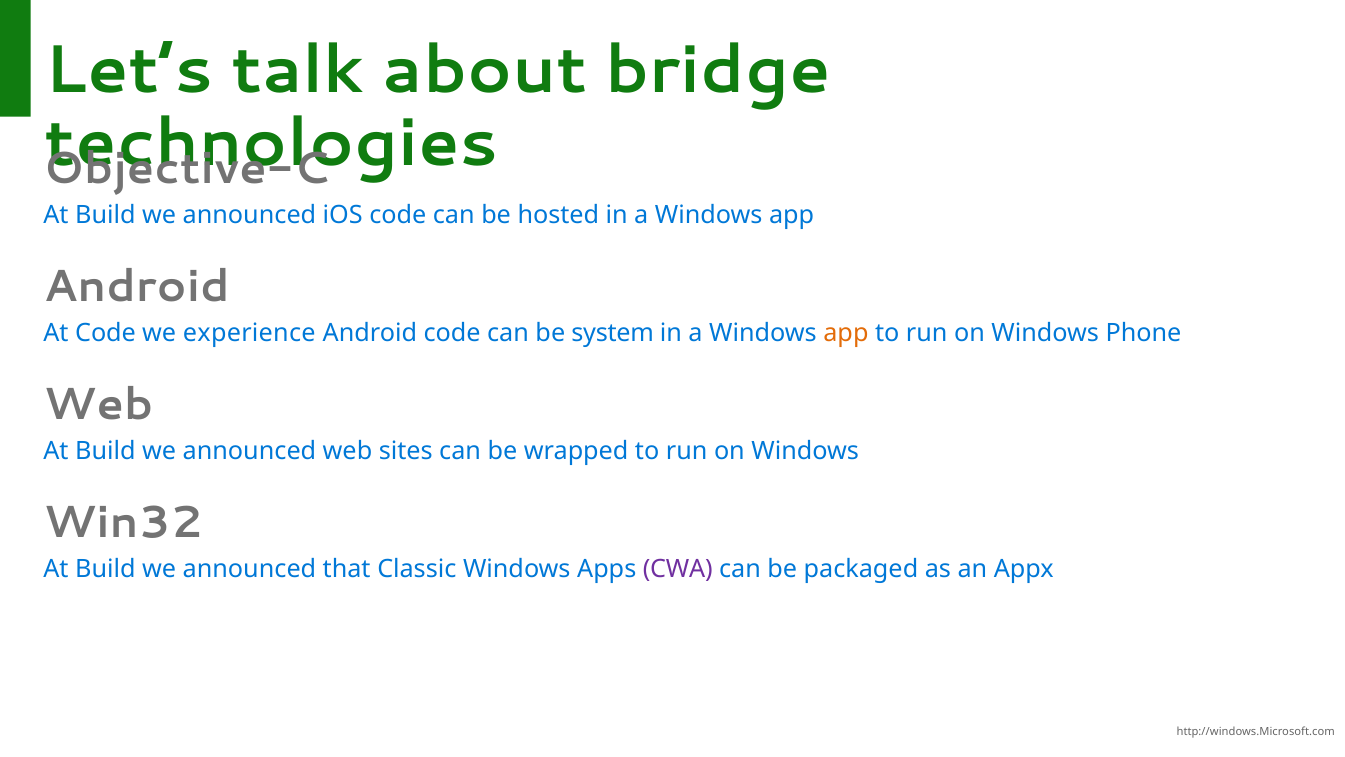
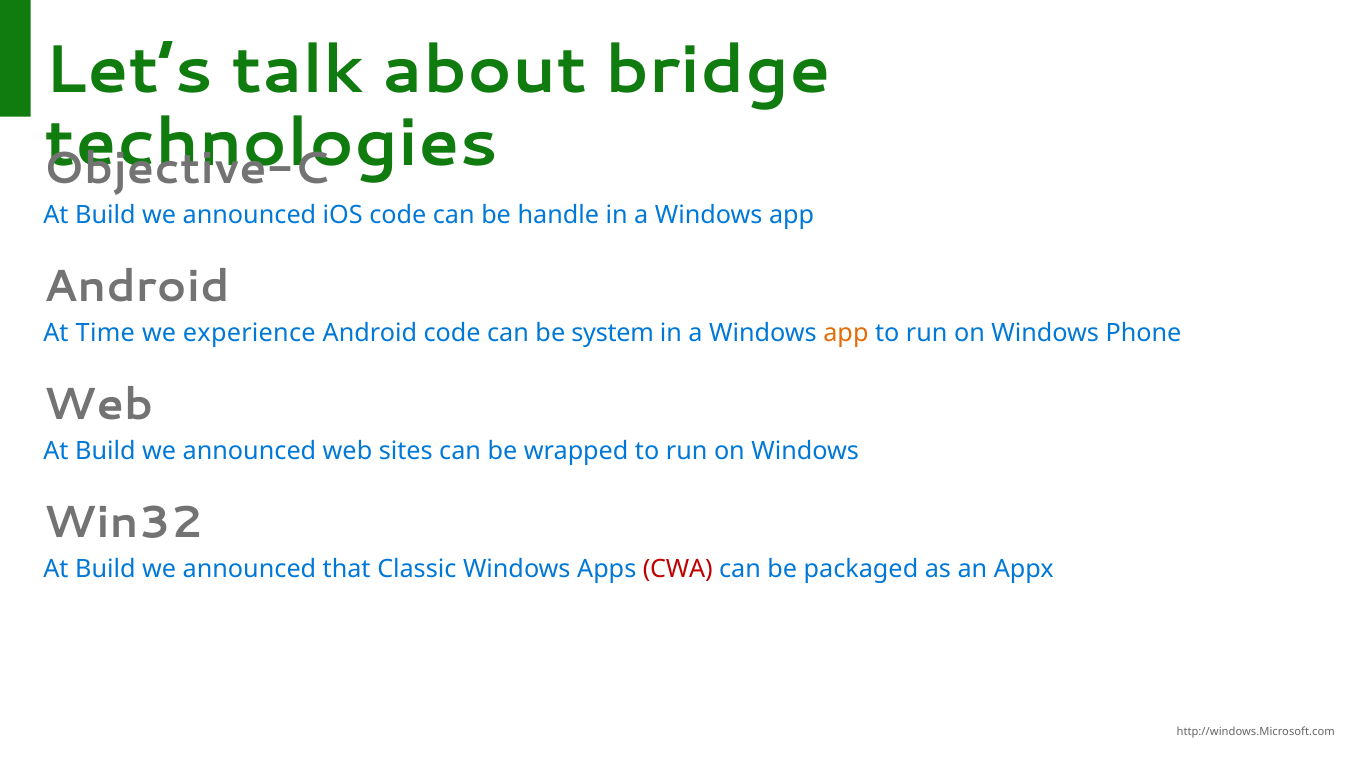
hosted: hosted -> handle (558, 215)
At Code: Code -> Time (105, 333)
CWA colour: purple -> red (678, 569)
